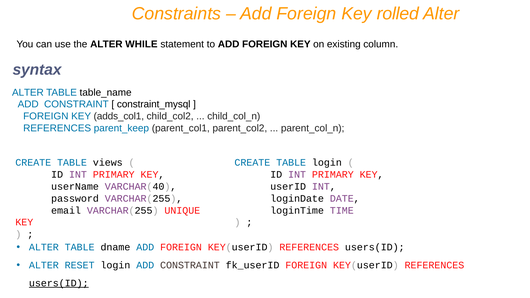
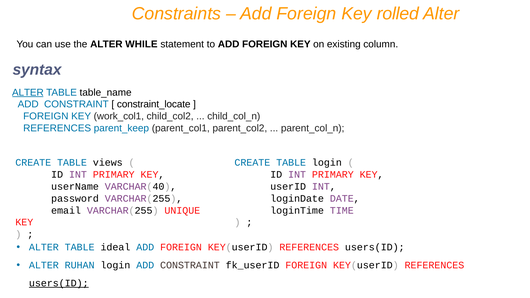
ALTER underline: none -> present (28, 92)
constraint_mysql: constraint_mysql -> constraint_locate (154, 104)
adds_col1: adds_col1 -> work_col1 (119, 116)
dname: dname -> ideal (115, 247)
RESET: RESET -> RUHAN (80, 265)
